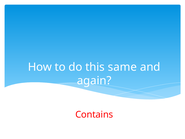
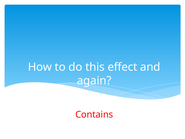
same: same -> effect (122, 67)
